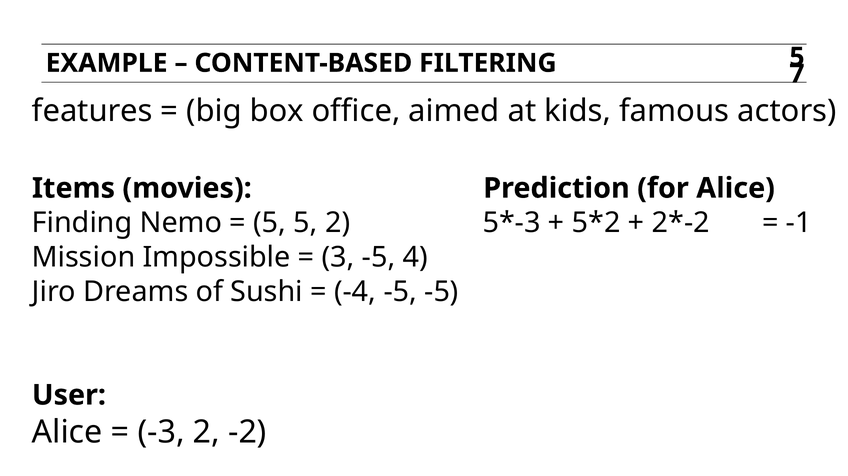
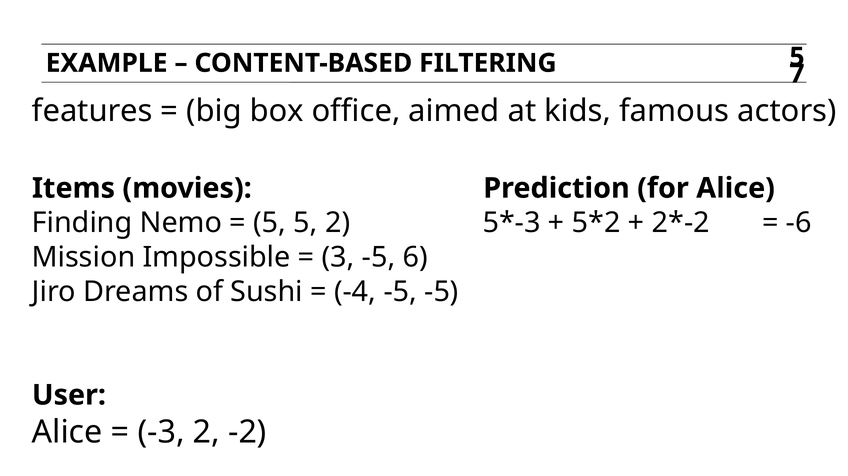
-1: -1 -> -6 (799, 223)
4: 4 -> 6 (415, 257)
